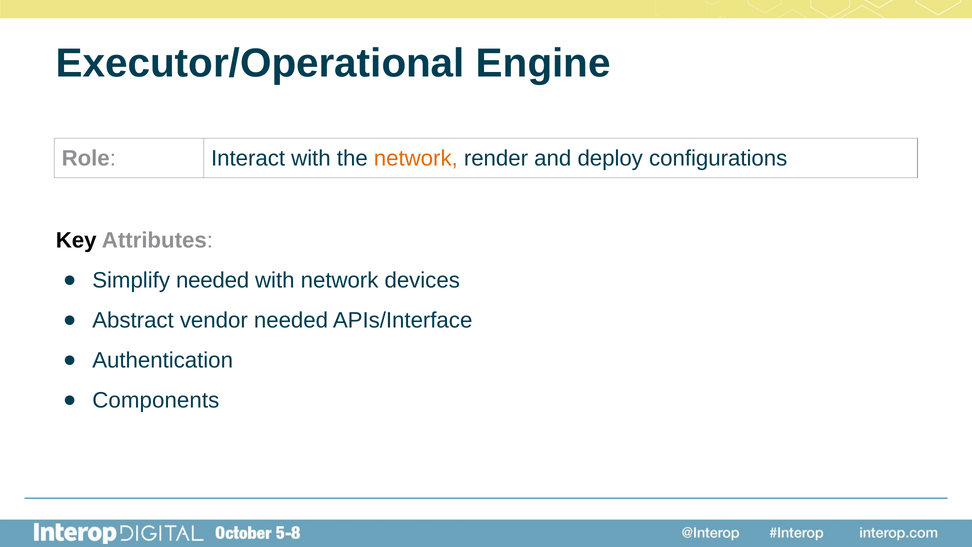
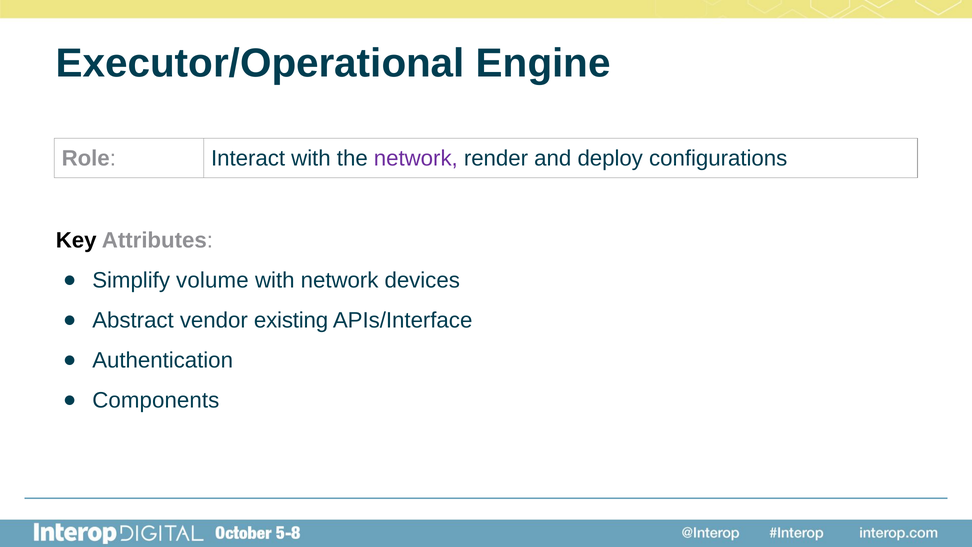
network colour: orange -> purple (416, 158)
Simplify needed: needed -> volume (212, 280)
vendor needed: needed -> existing (291, 320)
